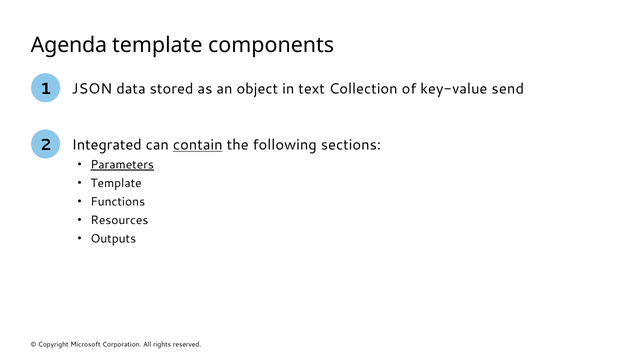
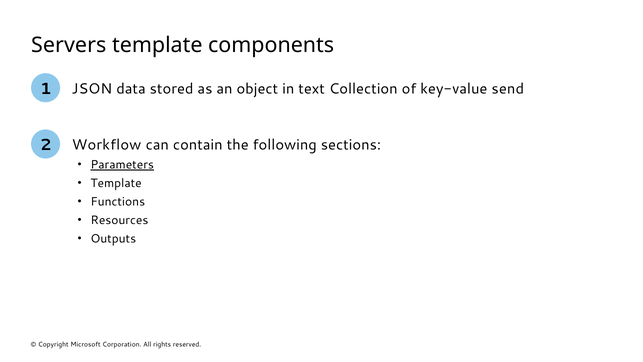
Agenda: Agenda -> Servers (69, 45)
Integrated: Integrated -> Workflow (107, 145)
contain underline: present -> none (198, 145)
